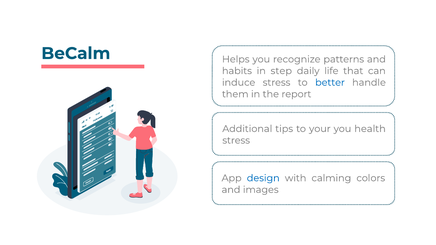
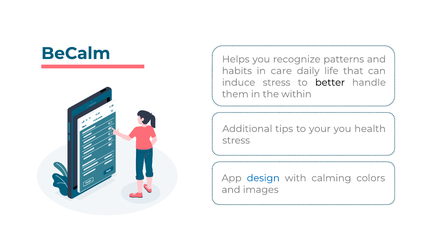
step: step -> care (281, 71)
better colour: blue -> black (330, 83)
report: report -> within (296, 94)
